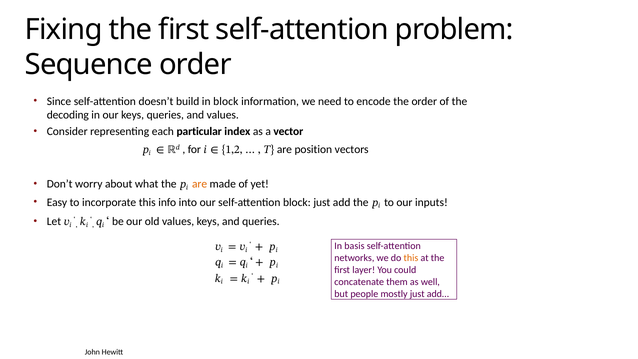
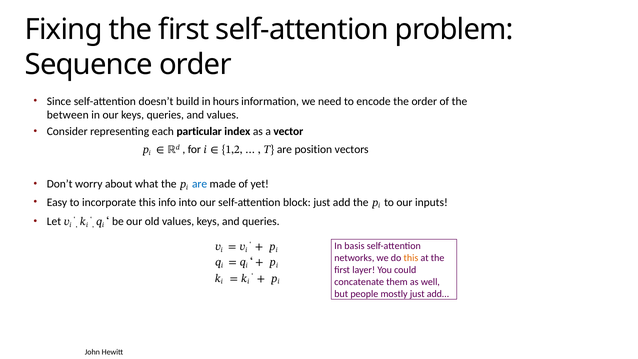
in block: block -> hours (226, 101)
decoding: decoding -> between (68, 115)
are colour: orange -> blue (200, 184)
